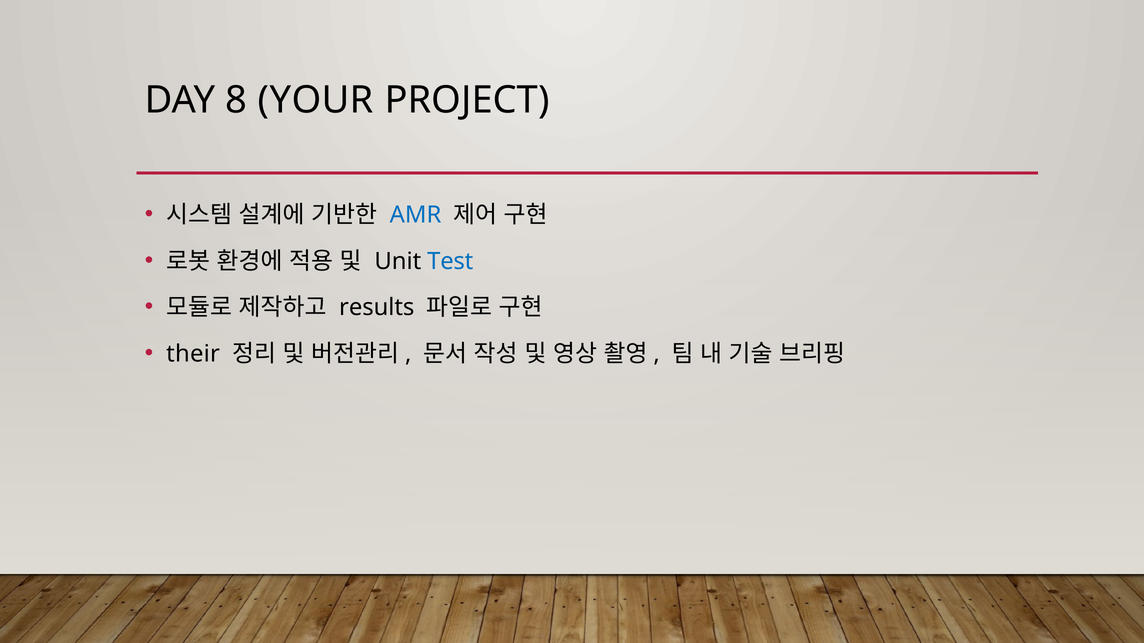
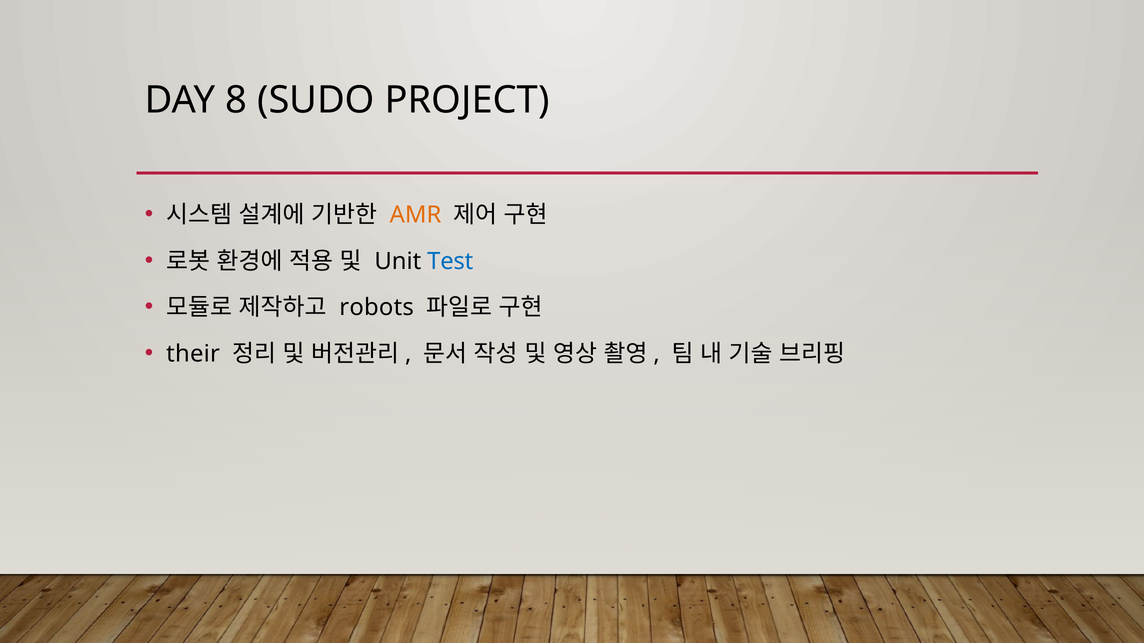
YOUR: YOUR -> SUDO (316, 100)
AMR colour: blue -> orange (416, 215)
results: results -> robots (377, 308)
